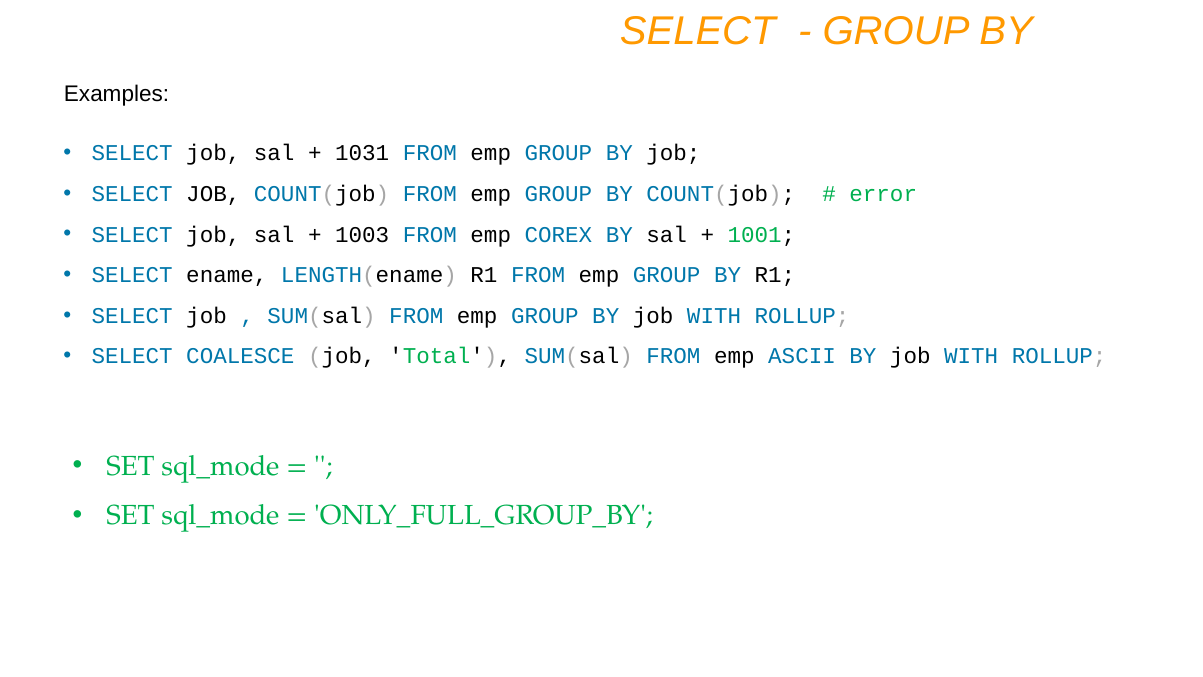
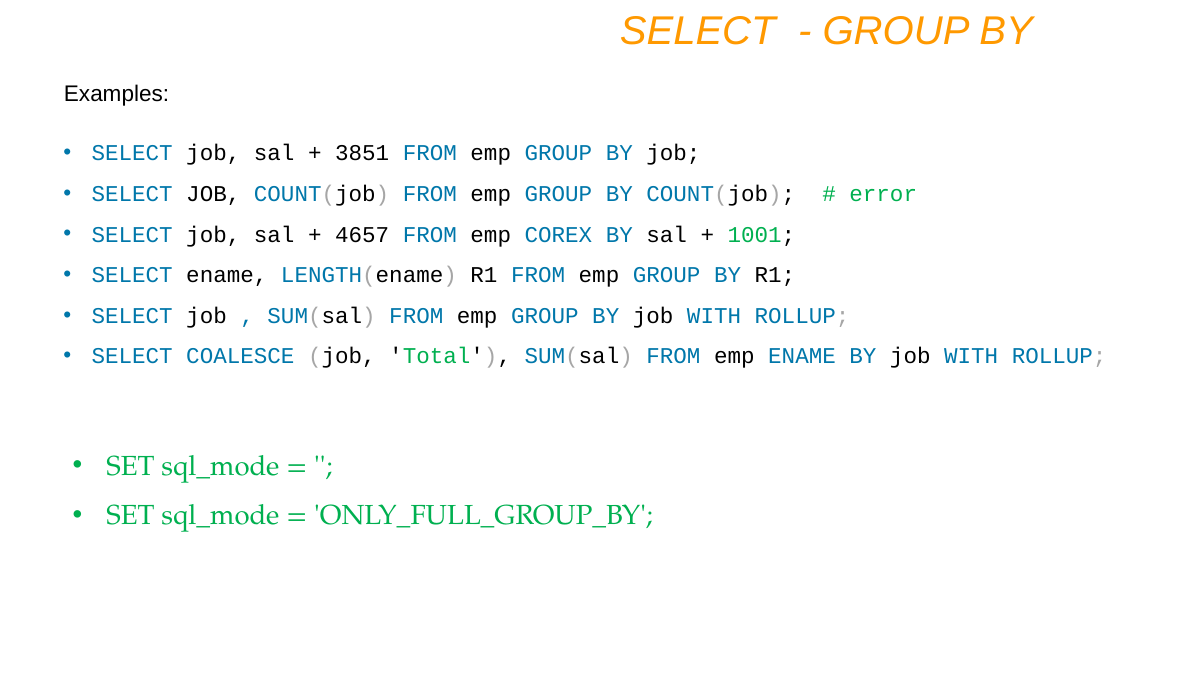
1031: 1031 -> 3851 (362, 153)
1003: 1003 -> 4657 (362, 235)
emp ASCII: ASCII -> ENAME (802, 356)
